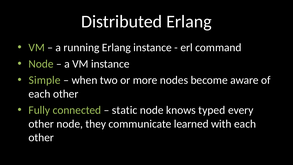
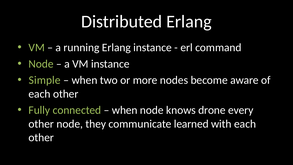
static: static -> when (125, 110)
typed: typed -> drone (212, 110)
